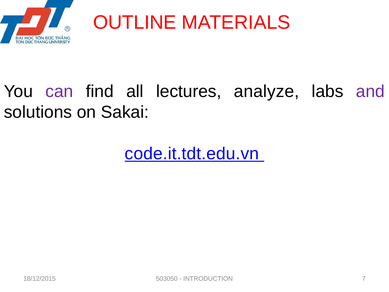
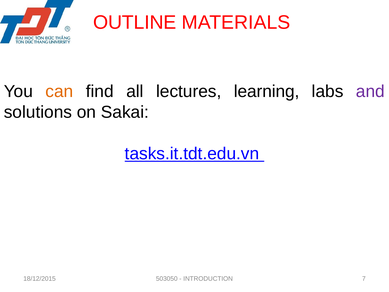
can colour: purple -> orange (59, 91)
analyze: analyze -> learning (267, 91)
code.it.tdt.edu.vn: code.it.tdt.edu.vn -> tasks.it.tdt.edu.vn (192, 154)
